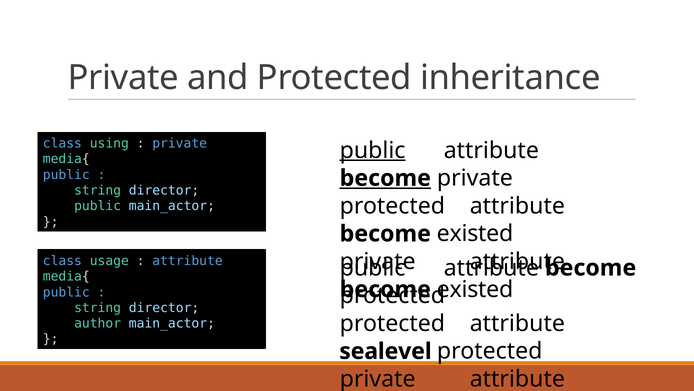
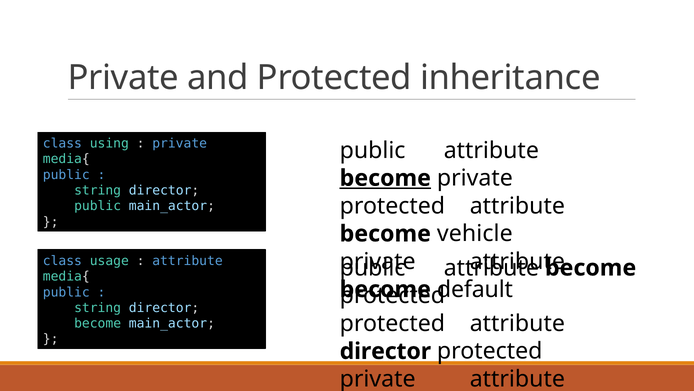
public underline: present -> none (373, 150)
existed: existed -> vehicle (475, 233)
existed: existed -> default (475, 289)
author: author -> become (98, 323)
sealevel: sealevel -> director (385, 351)
